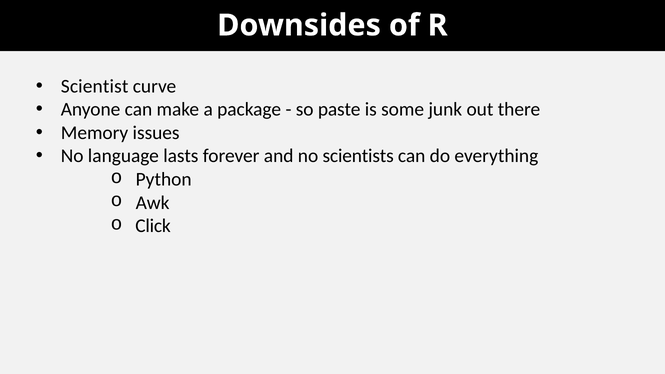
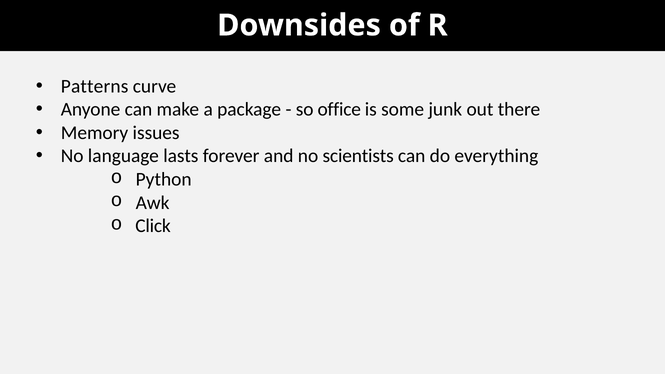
Scientist: Scientist -> Patterns (95, 86)
paste: paste -> office (339, 110)
